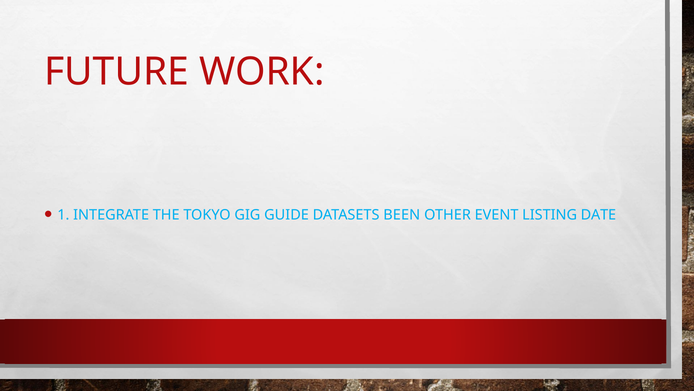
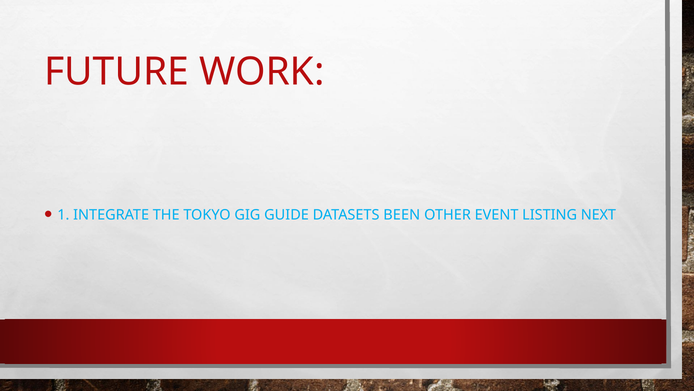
DATE: DATE -> NEXT (598, 214)
